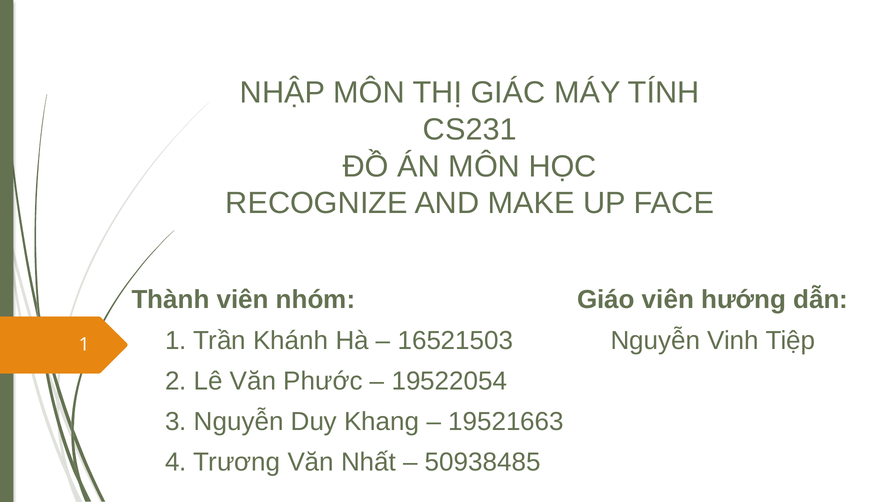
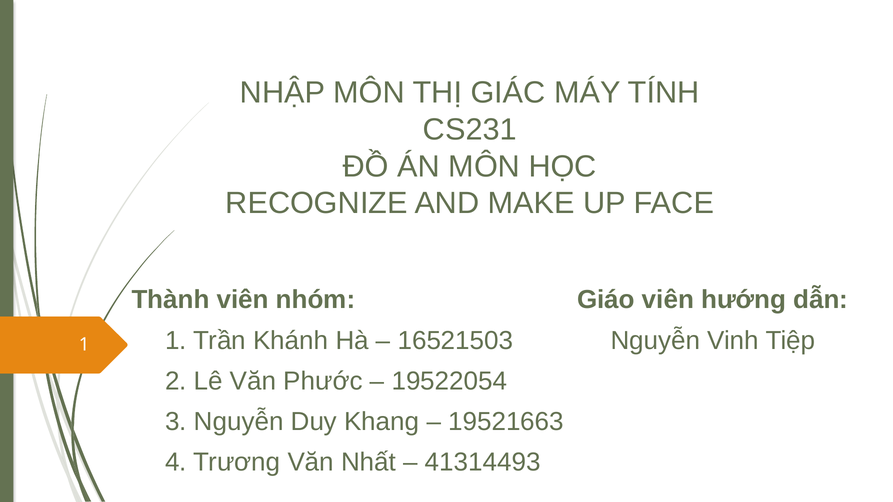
50938485: 50938485 -> 41314493 (483, 462)
